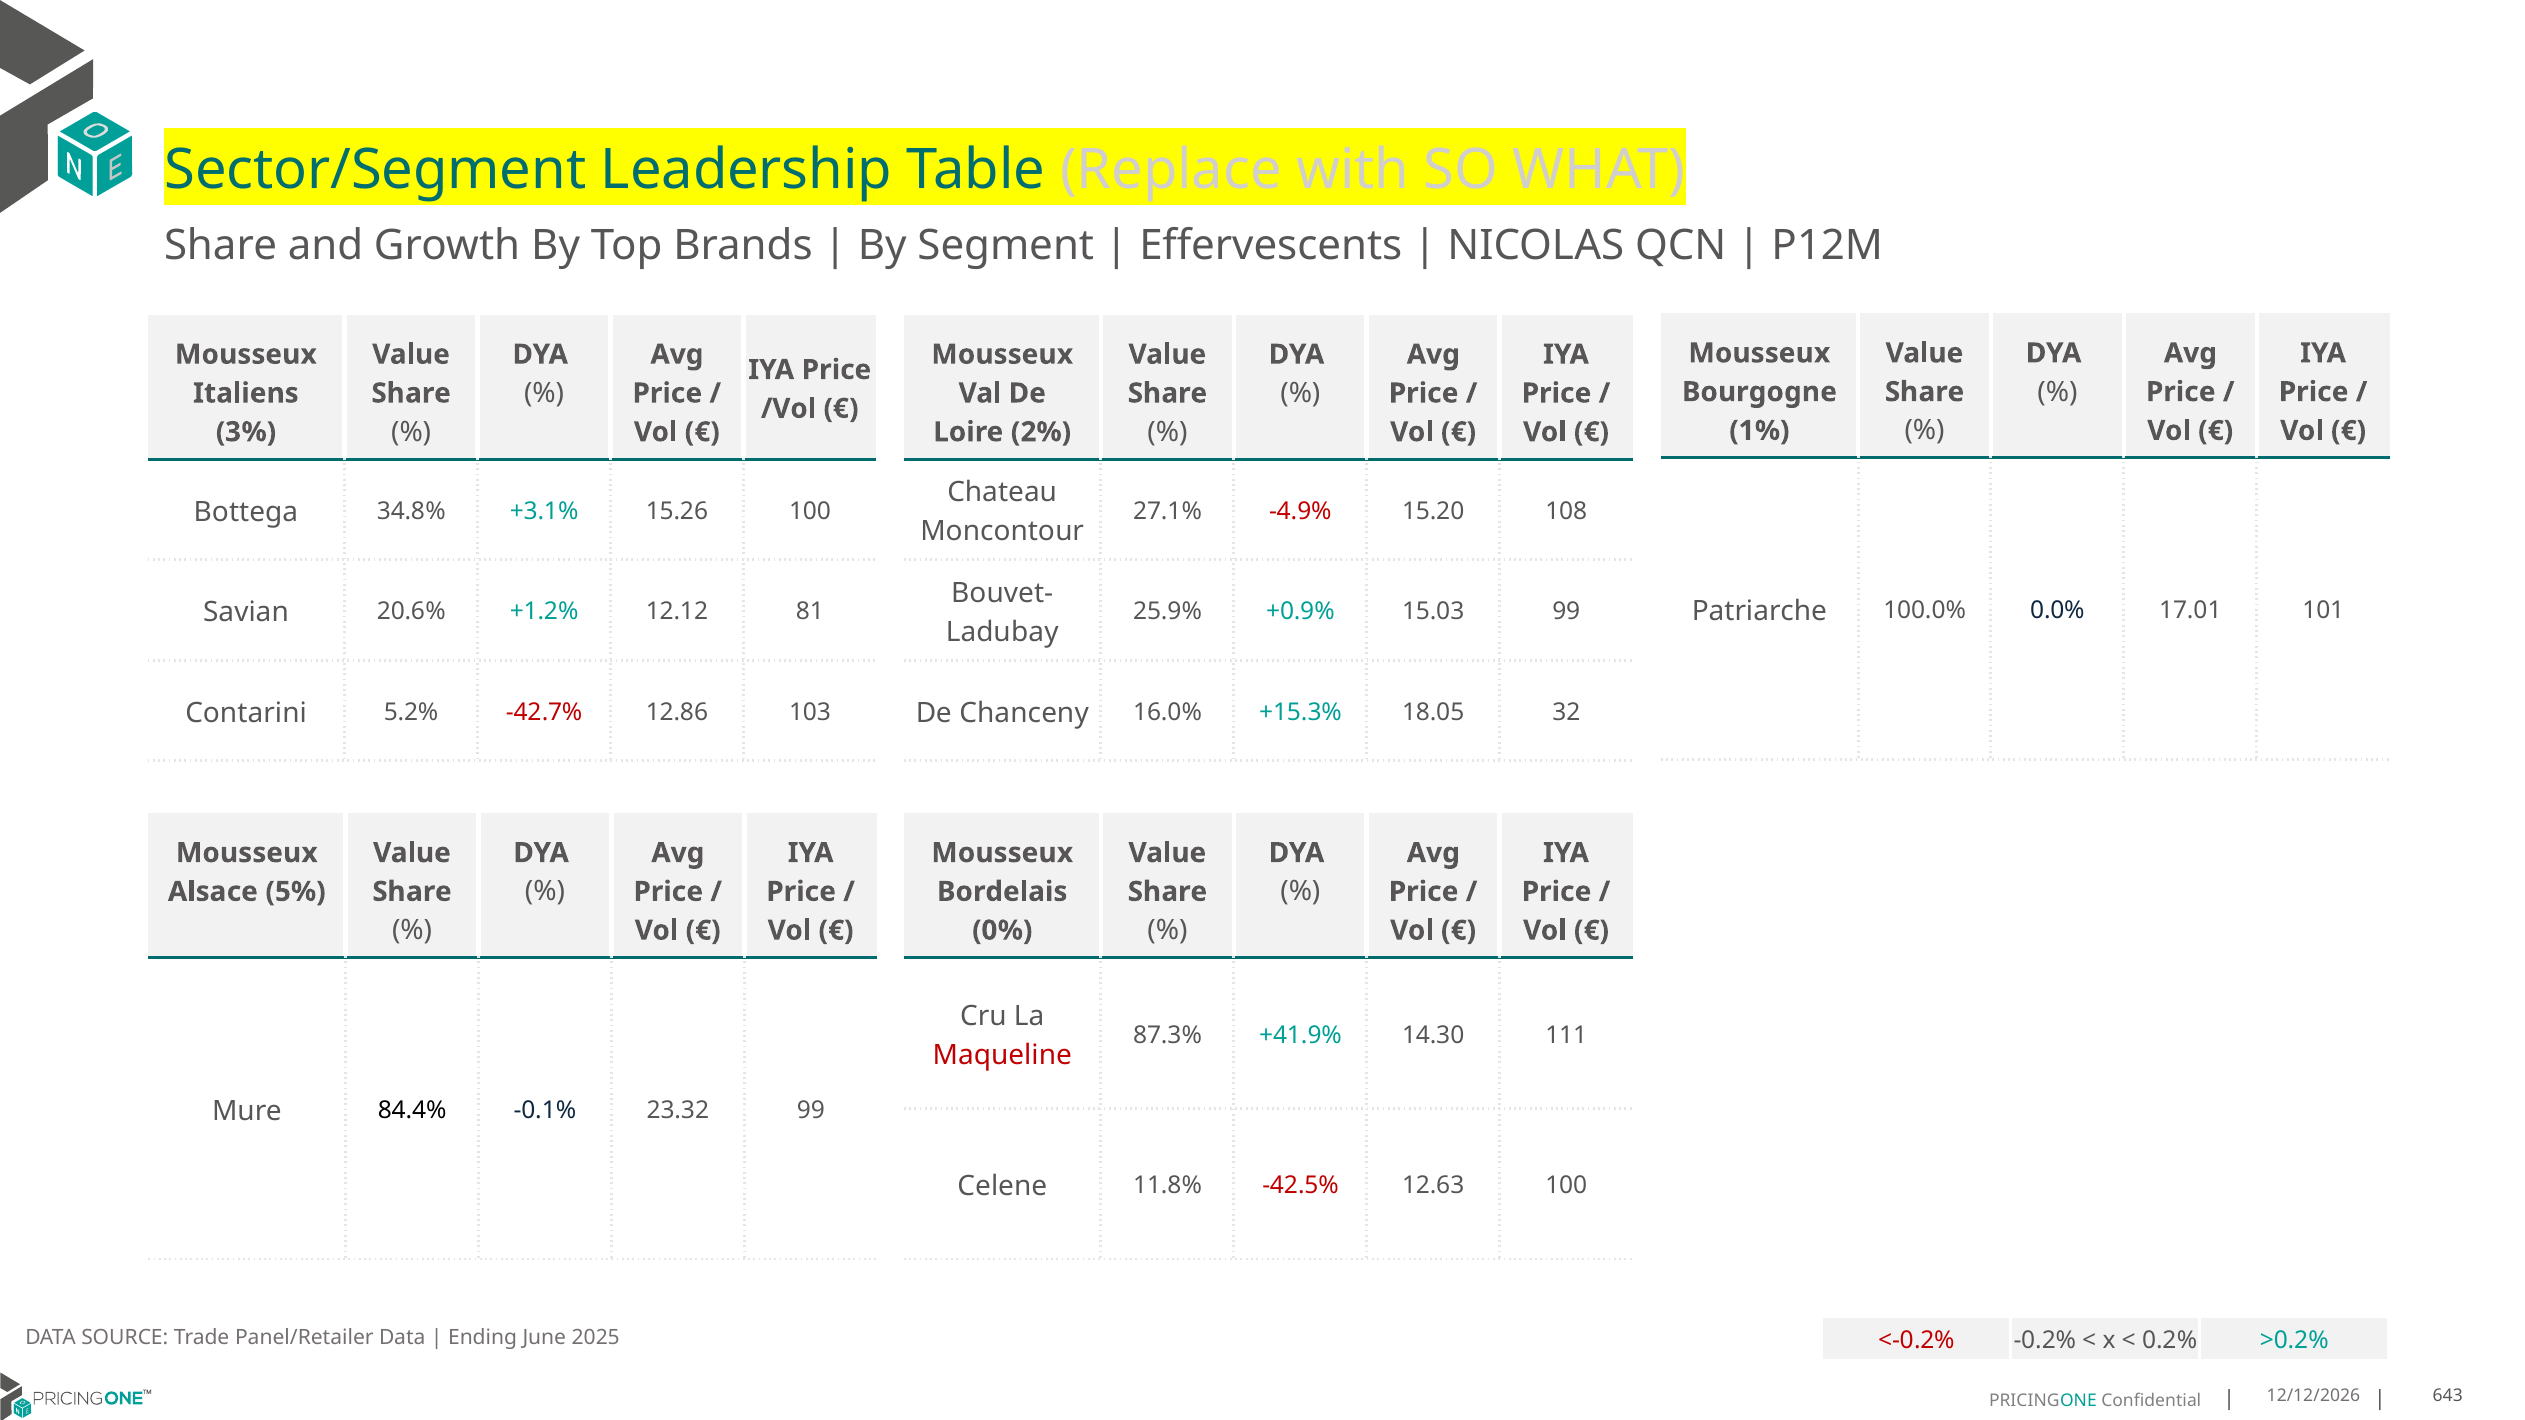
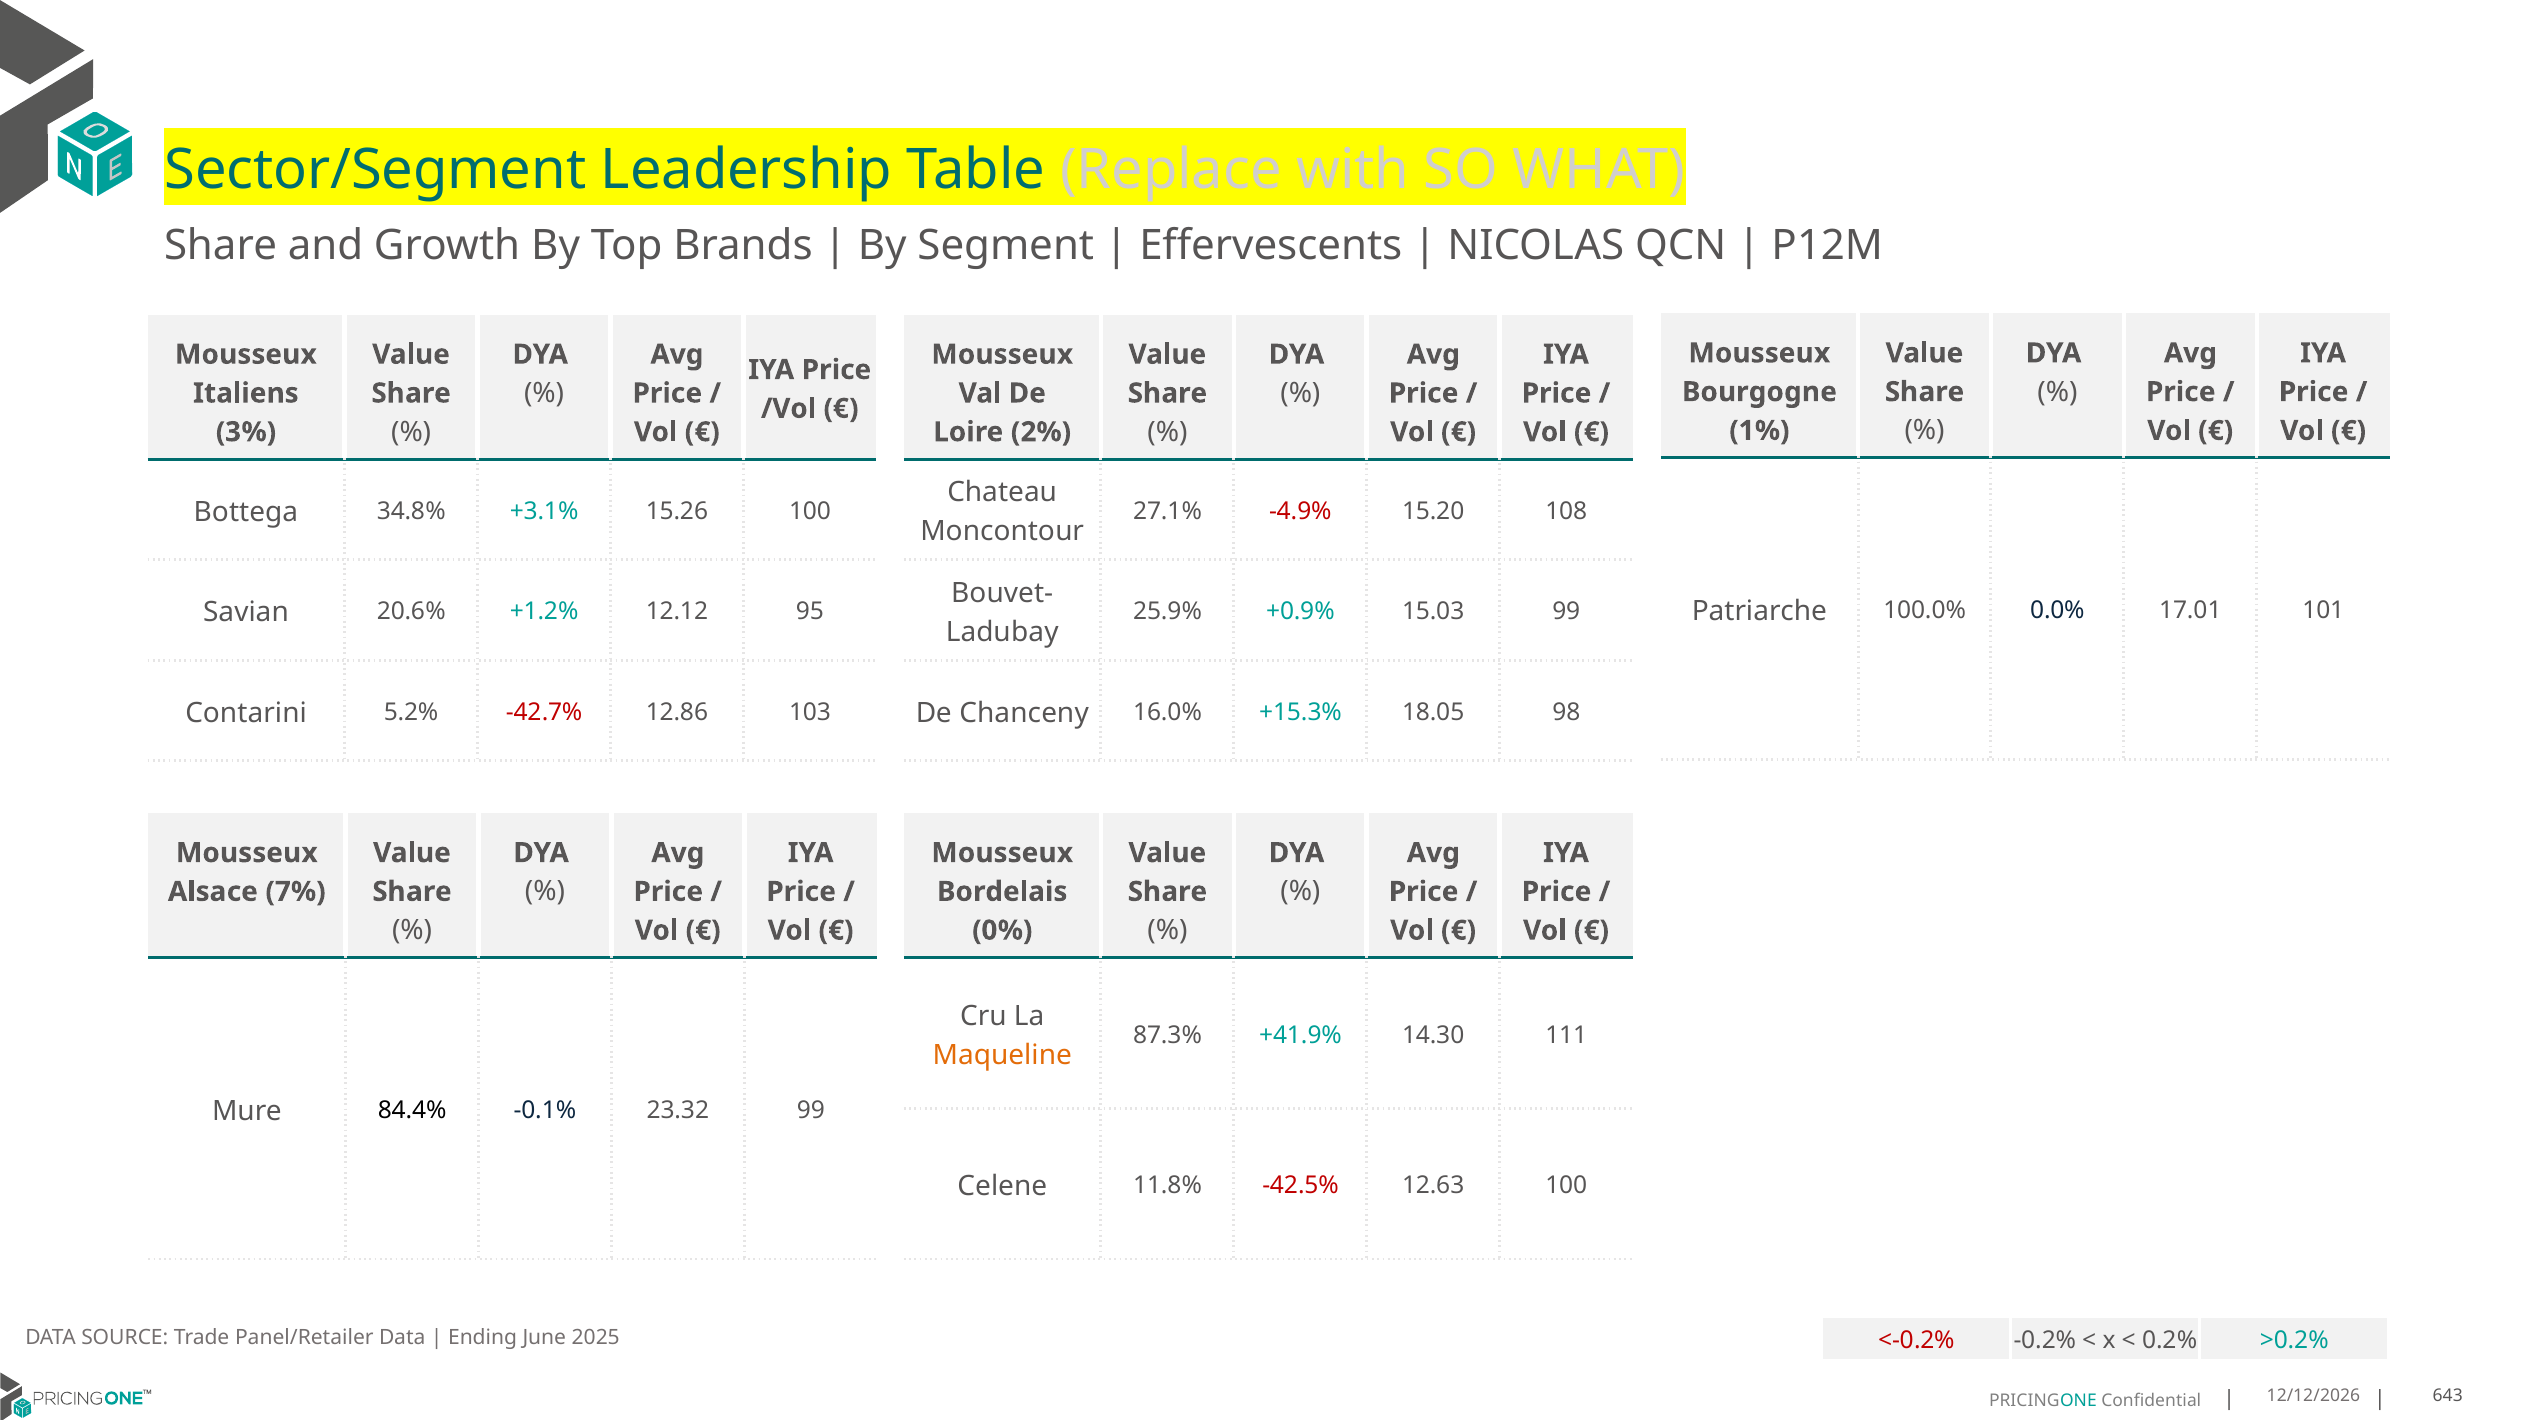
81: 81 -> 95 (810, 612)
32: 32 -> 98 (1566, 712)
5%: 5% -> 7% (296, 892)
Maqueline colour: red -> orange (1002, 1055)
